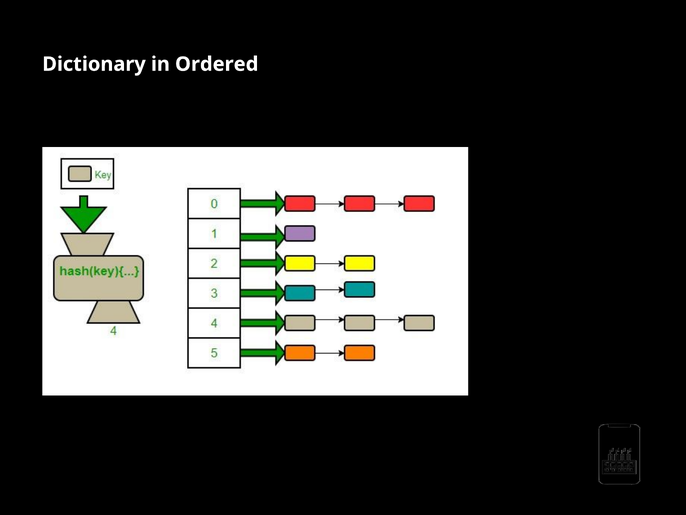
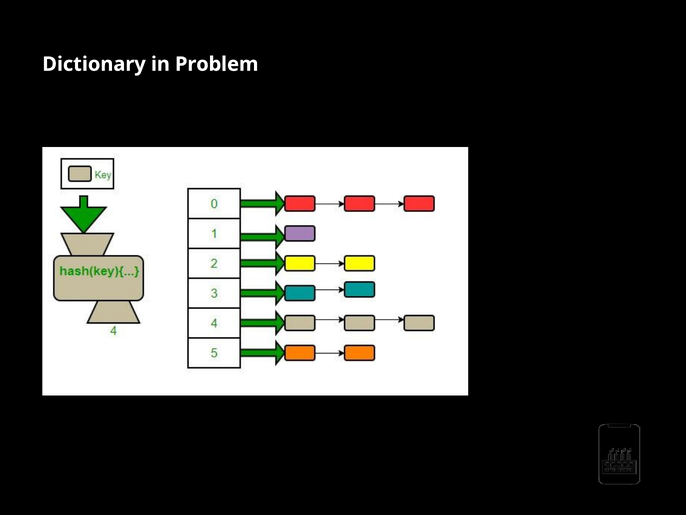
Ordered: Ordered -> Problem (217, 64)
